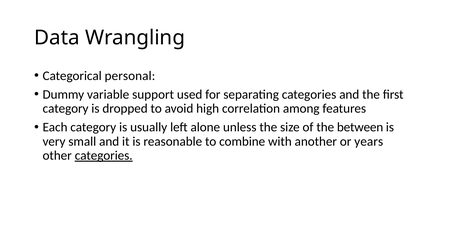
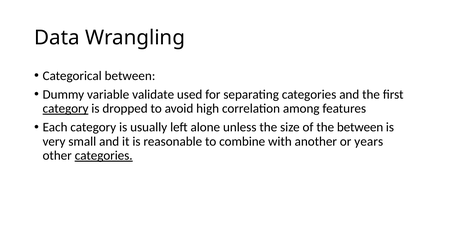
Categorical personal: personal -> between (130, 76)
support: support -> validate (153, 95)
category underline: none -> present (66, 109)
